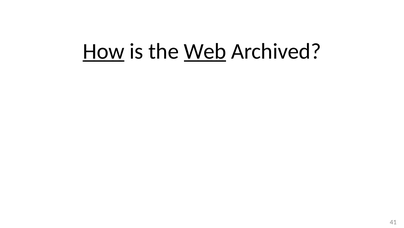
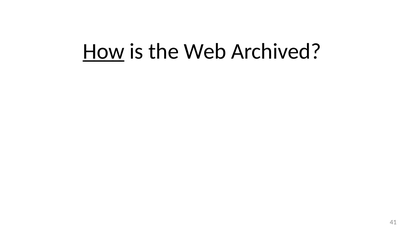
Web underline: present -> none (205, 51)
